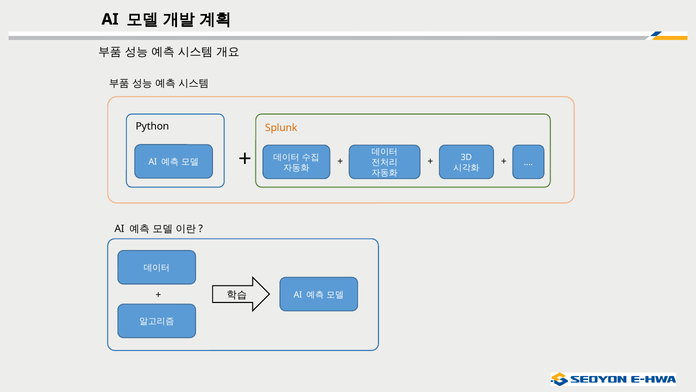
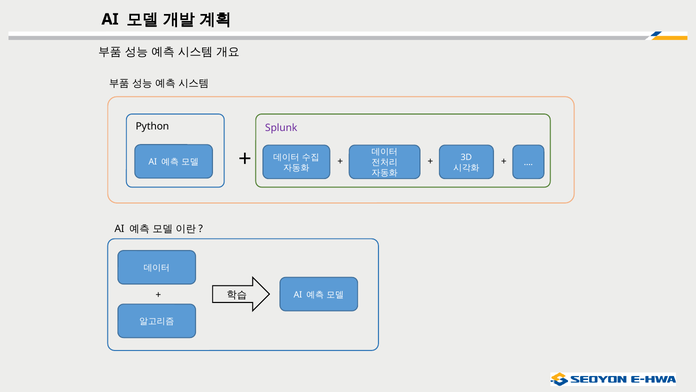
Splunk colour: orange -> purple (281, 128)
